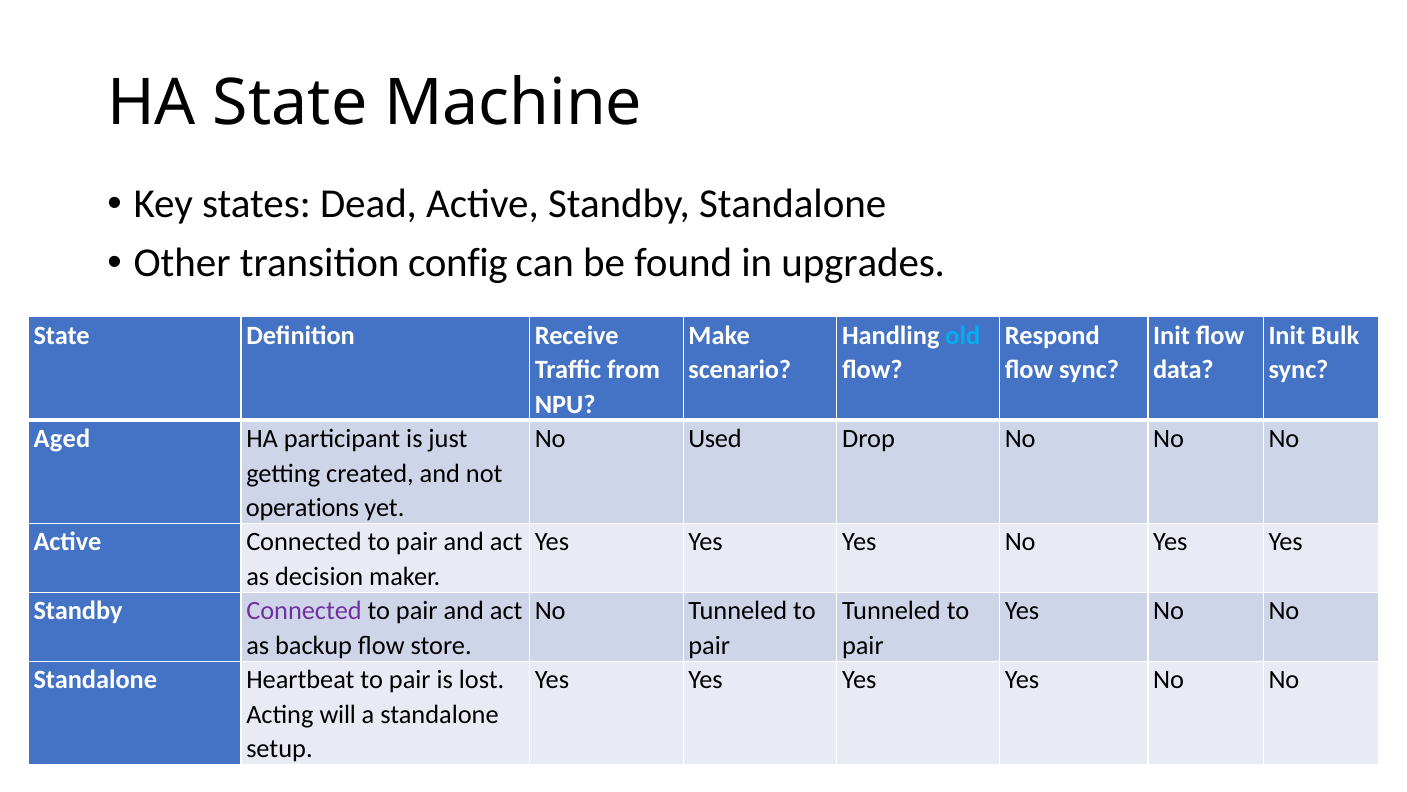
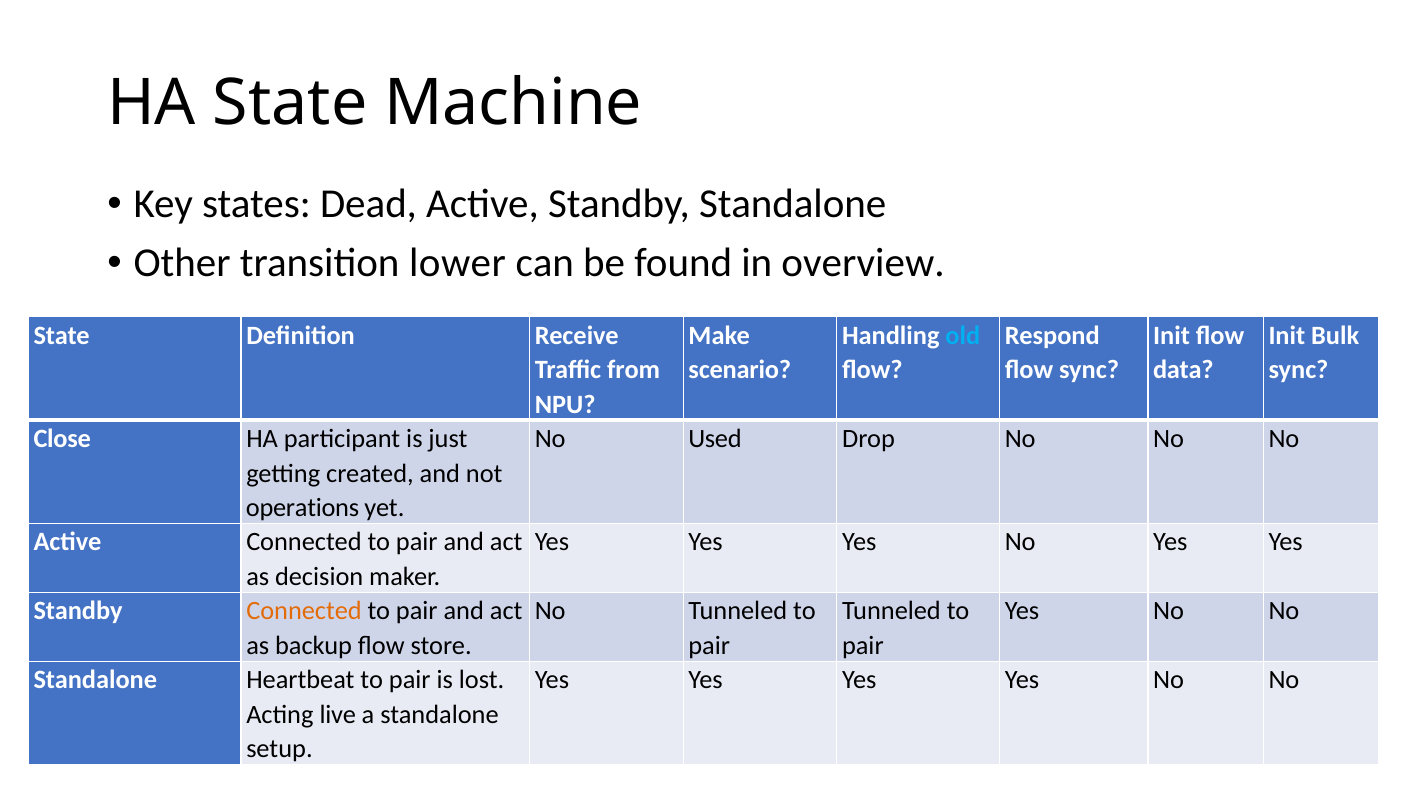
config: config -> lower (457, 263)
upgrades: upgrades -> overview (863, 263)
Aged: Aged -> Close (62, 439)
Connected colour: purple -> orange (304, 611)
will: will -> live (338, 714)
